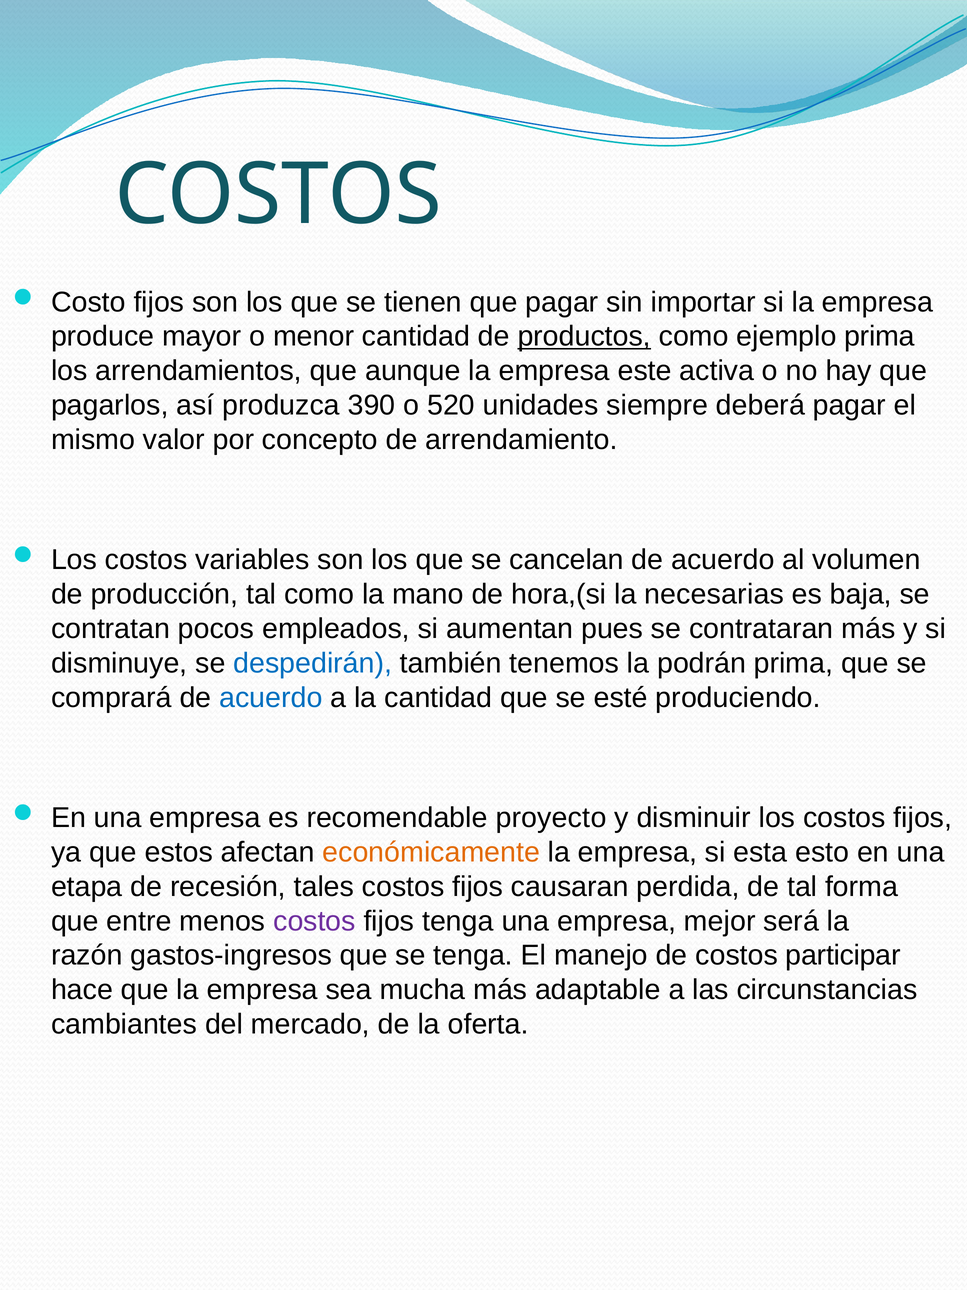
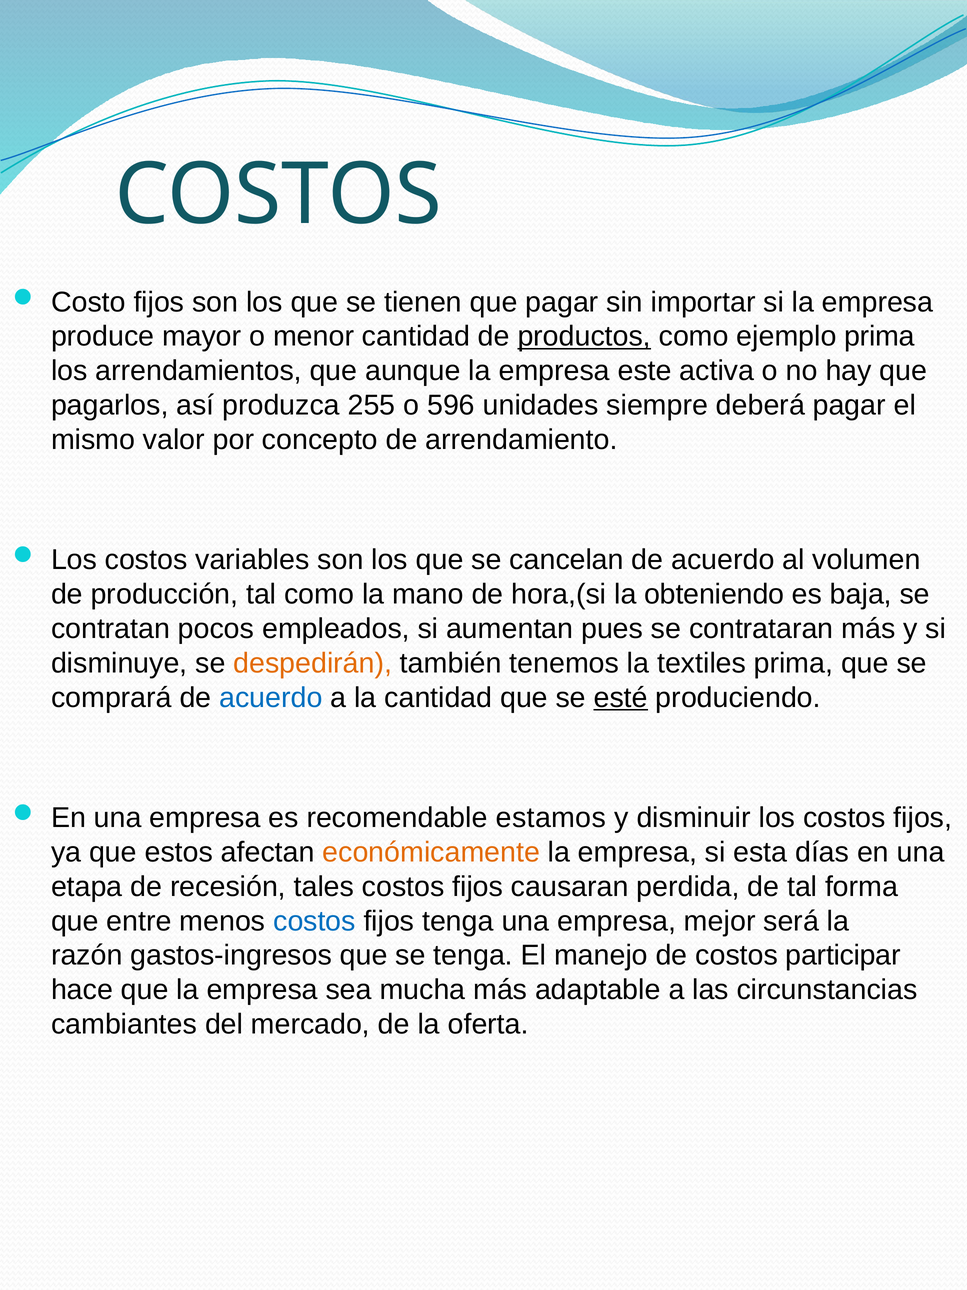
390: 390 -> 255 (372, 405)
520: 520 -> 596 (451, 405)
necesarias: necesarias -> obteniendo (714, 594)
despedirán colour: blue -> orange (313, 663)
podrán: podrán -> textiles (702, 663)
esté underline: none -> present (621, 697)
proyecto: proyecto -> estamos (551, 818)
esto: esto -> días (822, 852)
costos colour: purple -> blue (314, 921)
